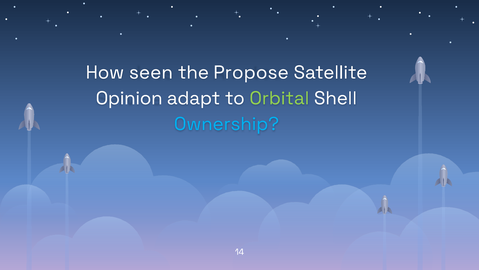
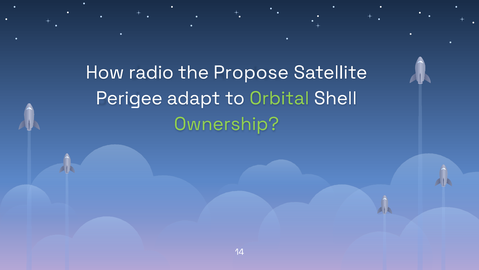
seen: seen -> radio (151, 72)
Opinion: Opinion -> Perigee (129, 98)
Ownership colour: light blue -> light green (226, 124)
